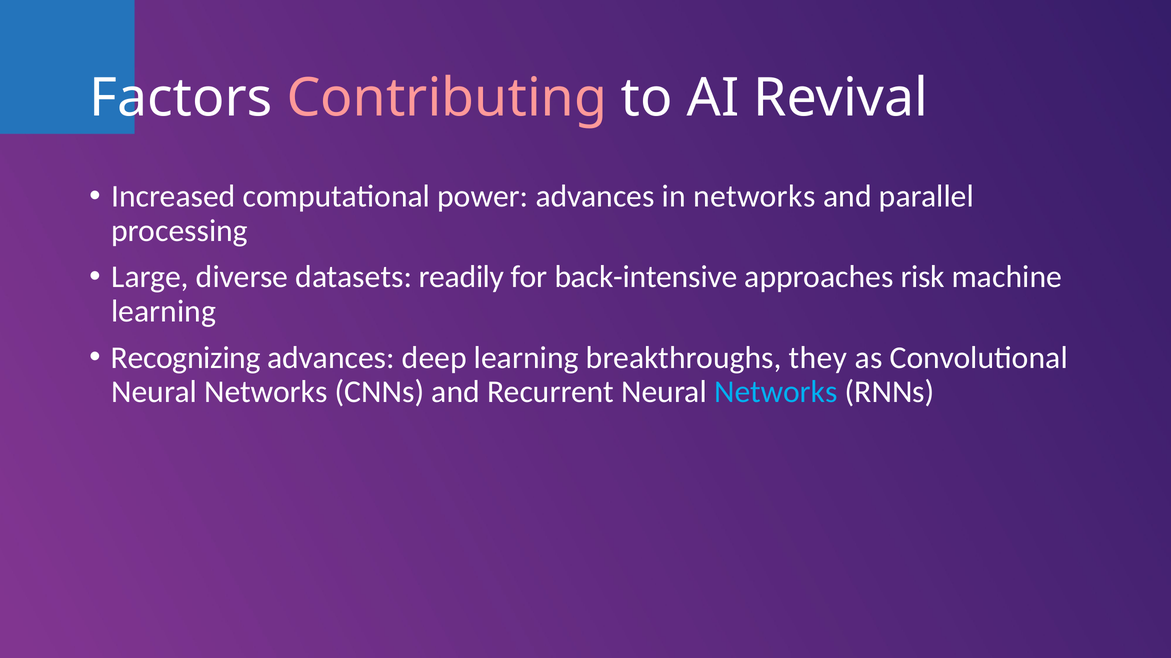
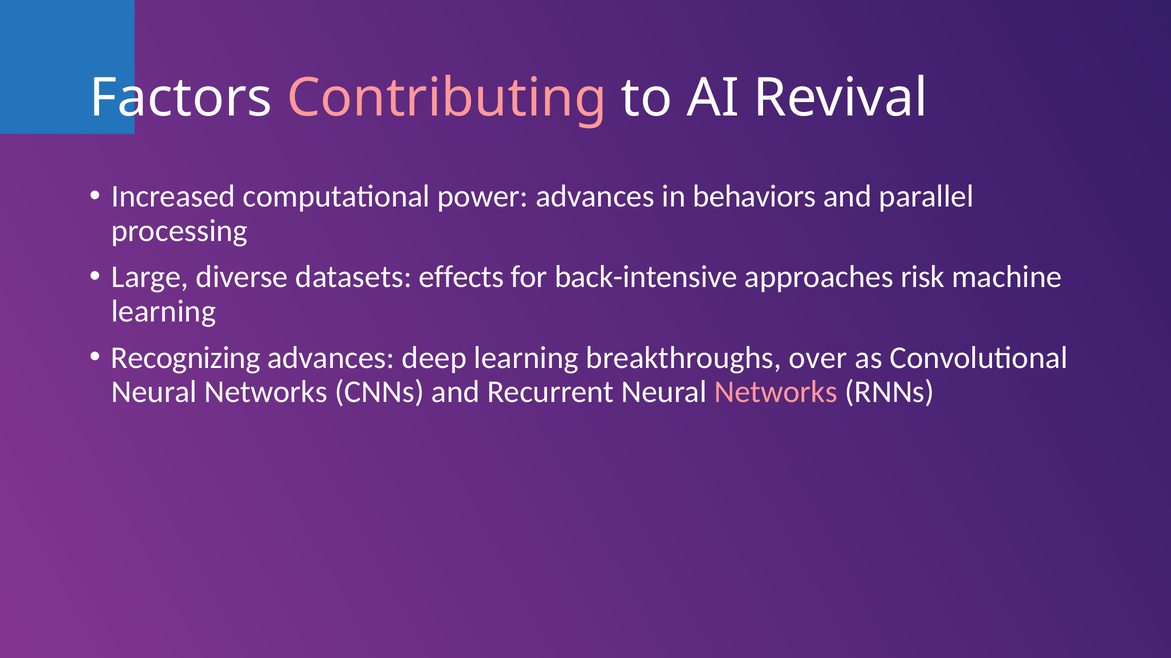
in networks: networks -> behaviors (755, 197)
readily: readily -> effects (461, 277)
they: they -> over (818, 358)
Networks colour: light blue -> pink (776, 392)
